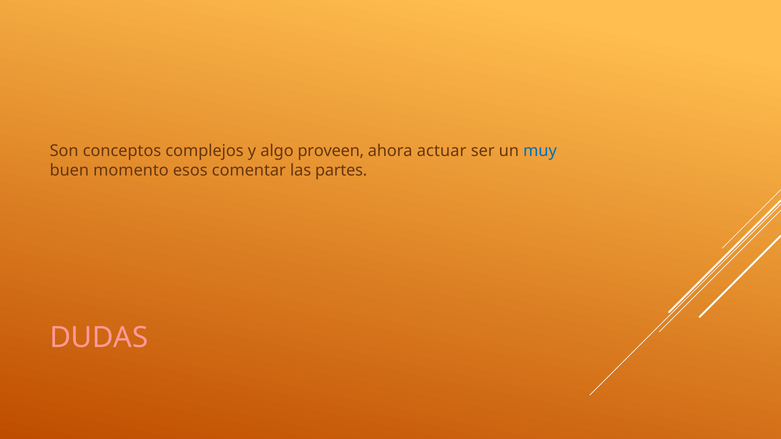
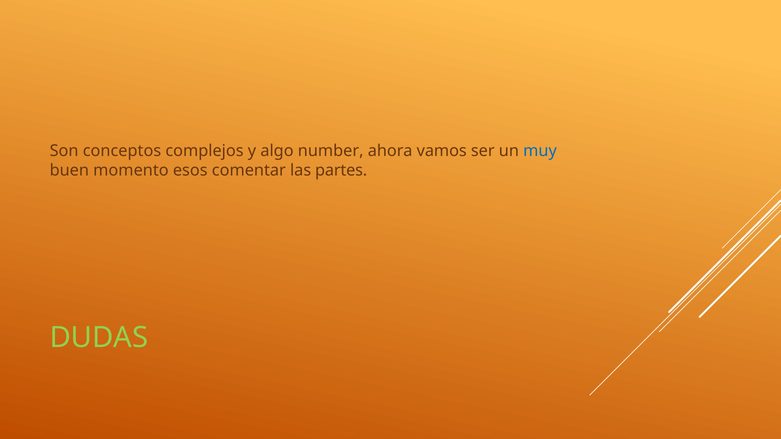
proveen: proveen -> number (331, 151)
actuar: actuar -> vamos (442, 151)
DUDAS colour: pink -> light green (99, 338)
